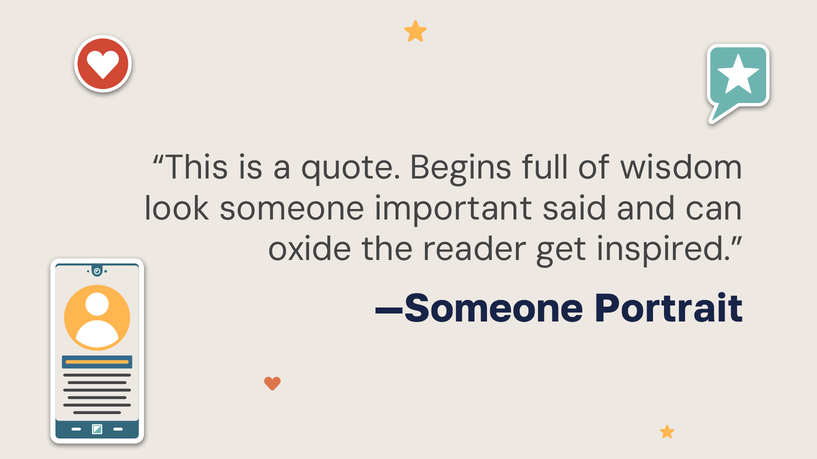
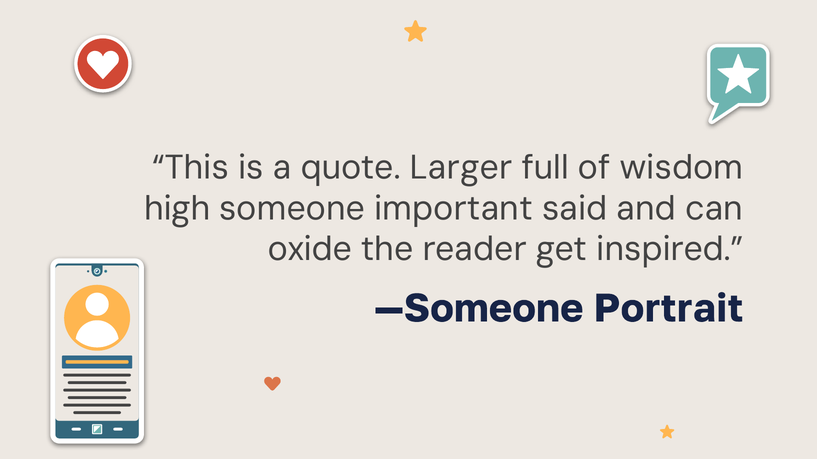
Begins: Begins -> Larger (461, 168)
look: look -> high (177, 209)
